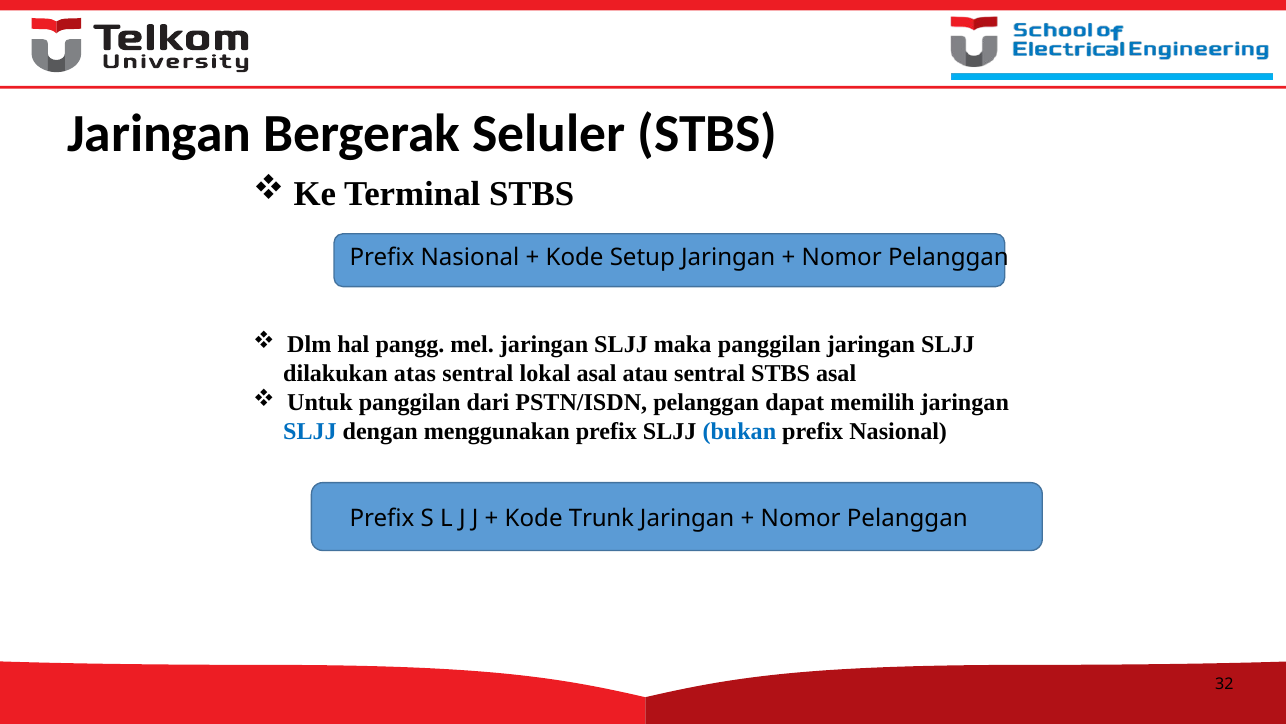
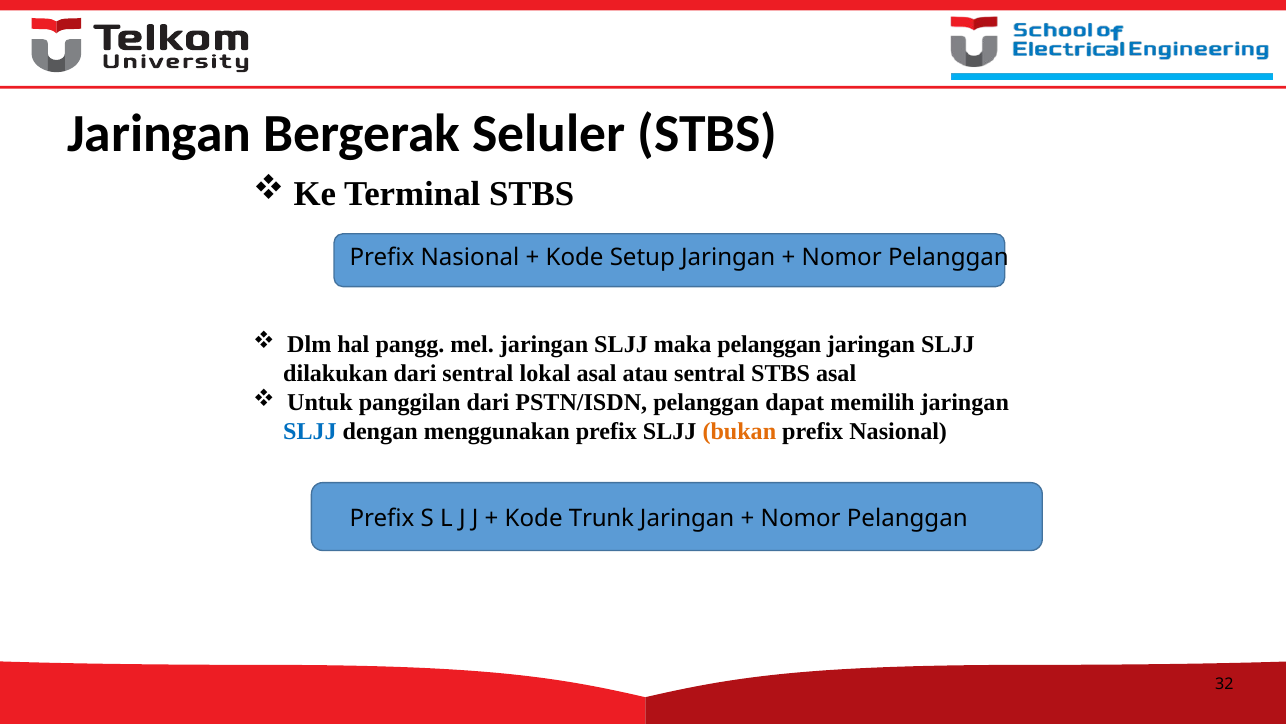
maka panggilan: panggilan -> pelanggan (769, 344)
dilakukan atas: atas -> dari (415, 373)
bukan colour: blue -> orange (739, 431)
